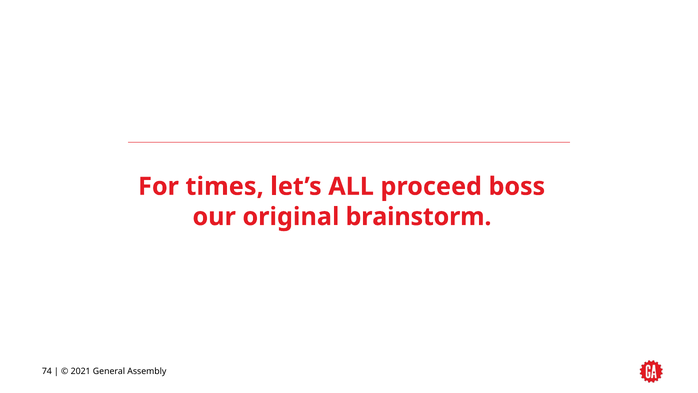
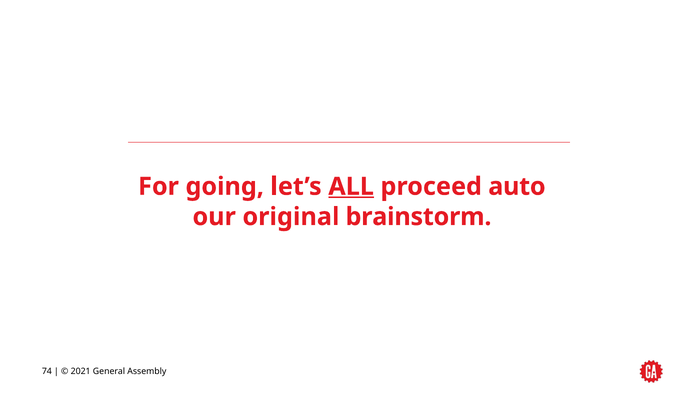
times: times -> going (225, 186)
ALL underline: none -> present (351, 186)
boss: boss -> auto (517, 186)
